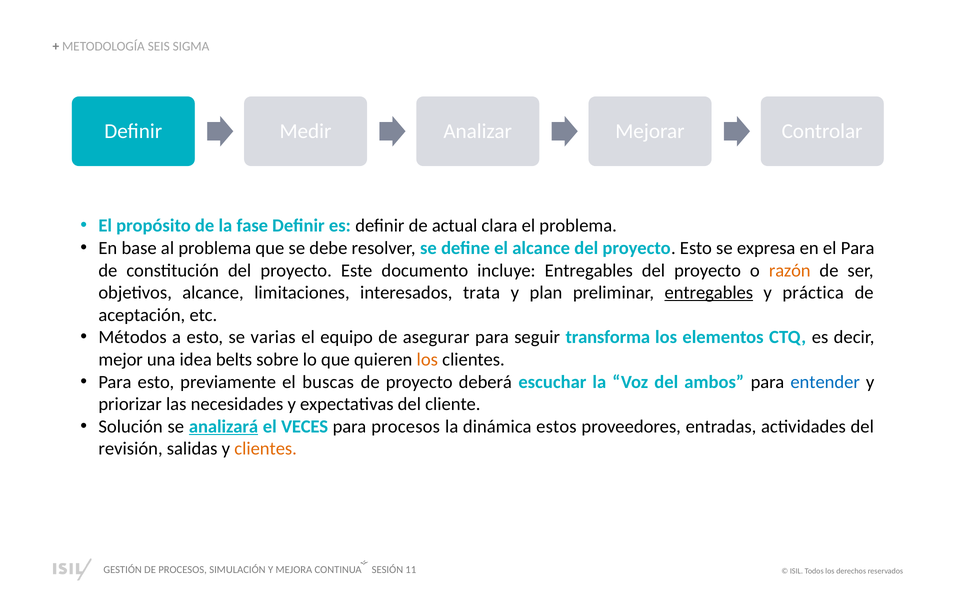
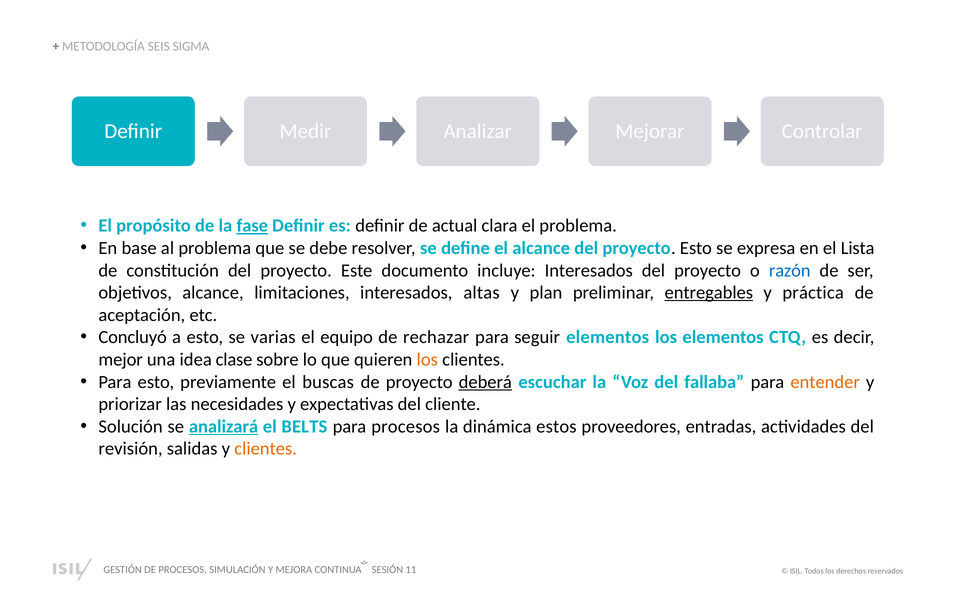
fase underline: none -> present (252, 226)
el Para: Para -> Lista (858, 248)
incluye Entregables: Entregables -> Interesados (589, 270)
razón colour: orange -> blue (790, 270)
trata: trata -> altas (482, 293)
Métodos: Métodos -> Concluyó (133, 337)
asegurar: asegurar -> rechazar (436, 337)
seguir transforma: transforma -> elementos (608, 337)
belts: belts -> clase (234, 360)
deberá underline: none -> present (485, 382)
ambos: ambos -> fallaba (714, 382)
entender colour: blue -> orange (825, 382)
VECES: VECES -> BELTS (304, 426)
